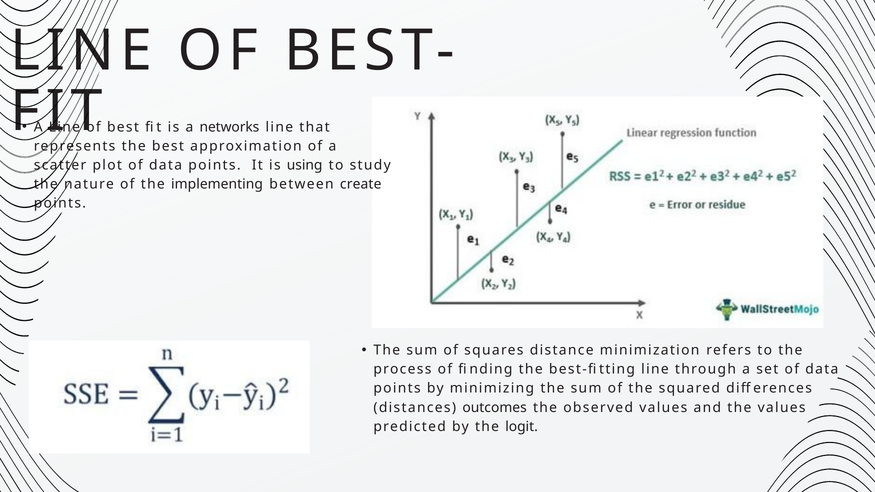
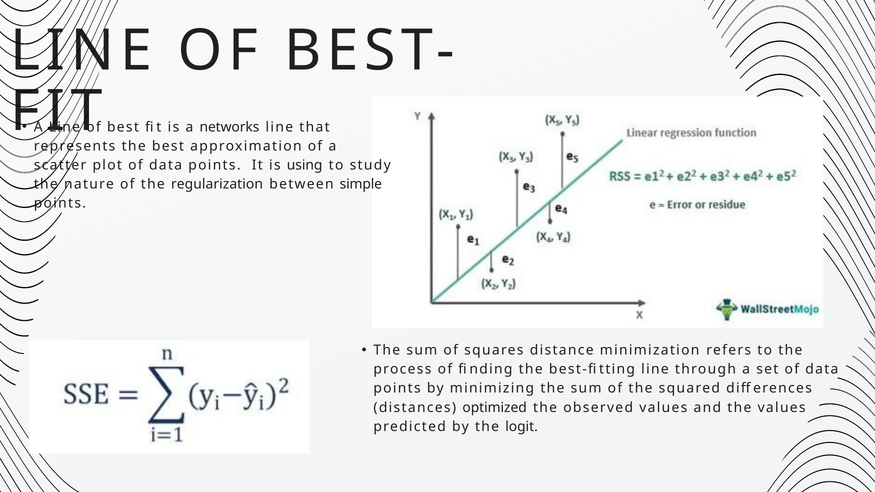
implementing: implementing -> regularization (217, 184)
create: create -> simple (361, 184)
outcomes: outcomes -> optimized (495, 408)
